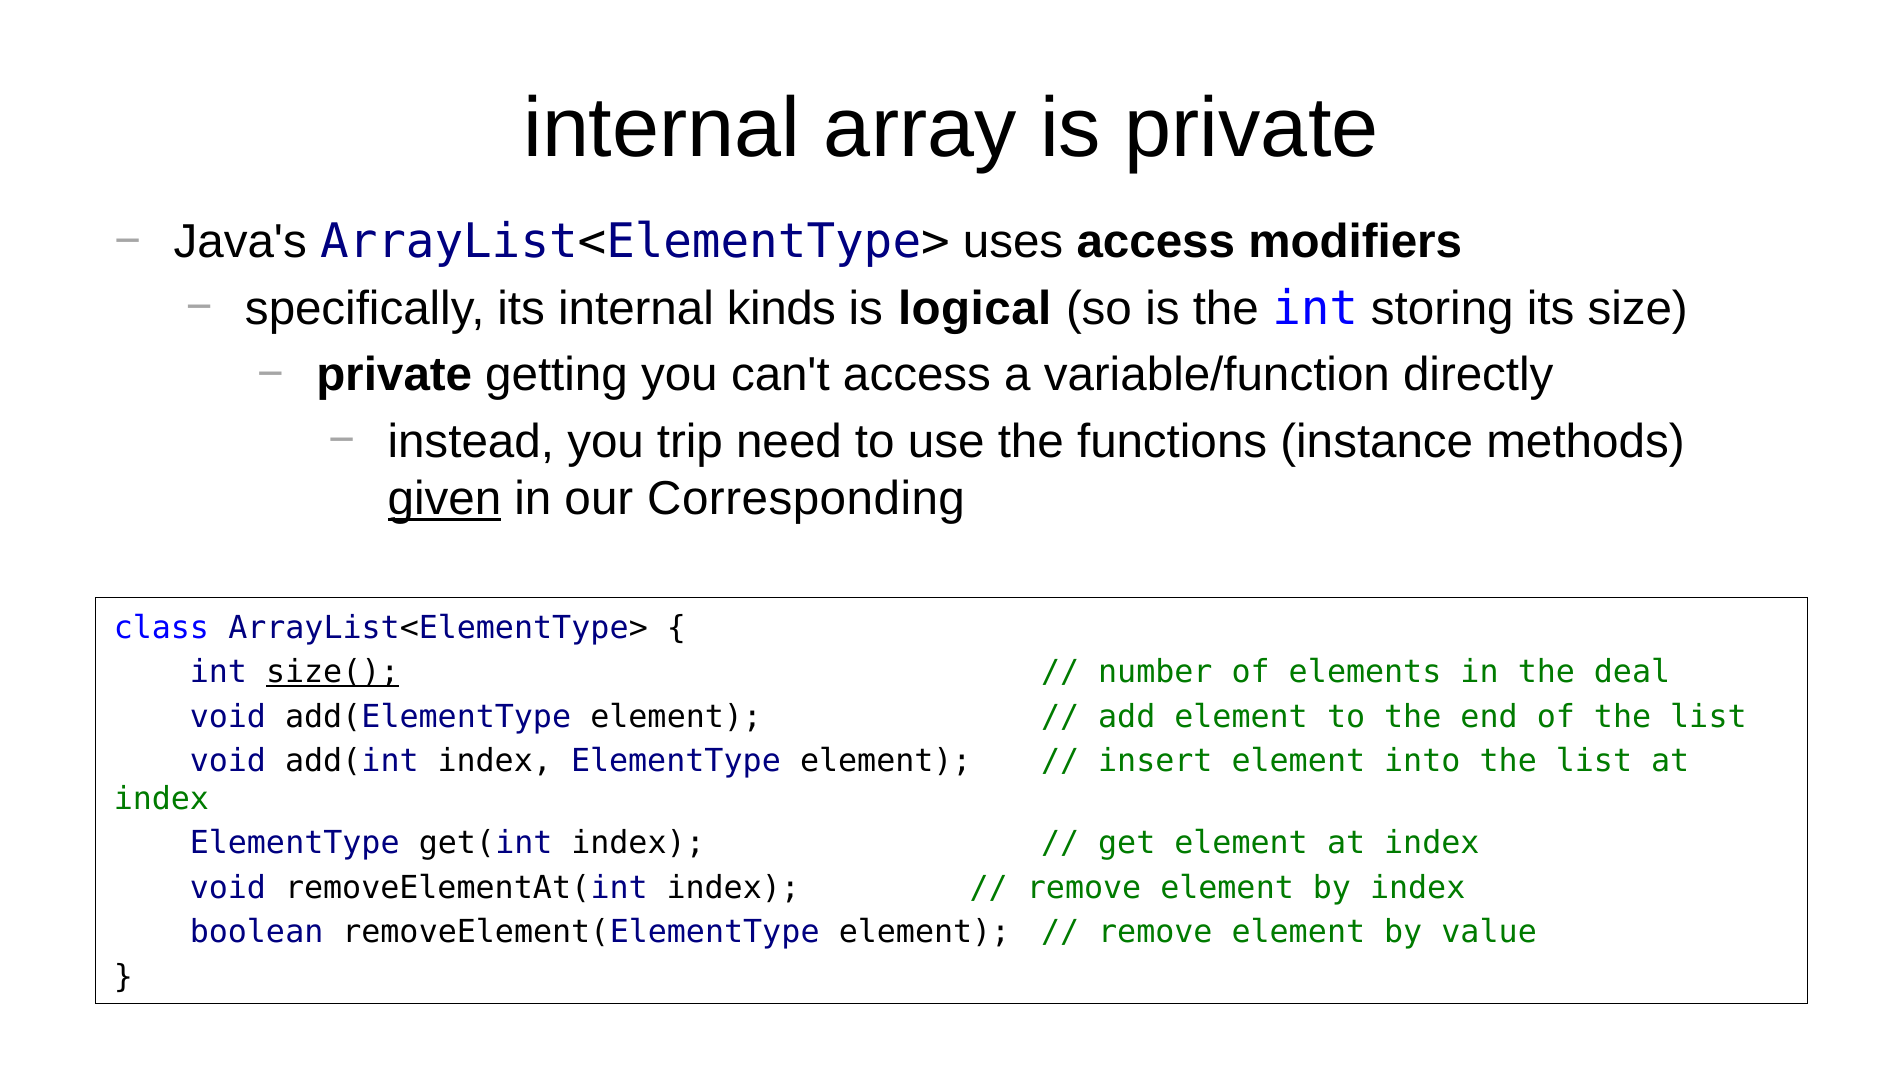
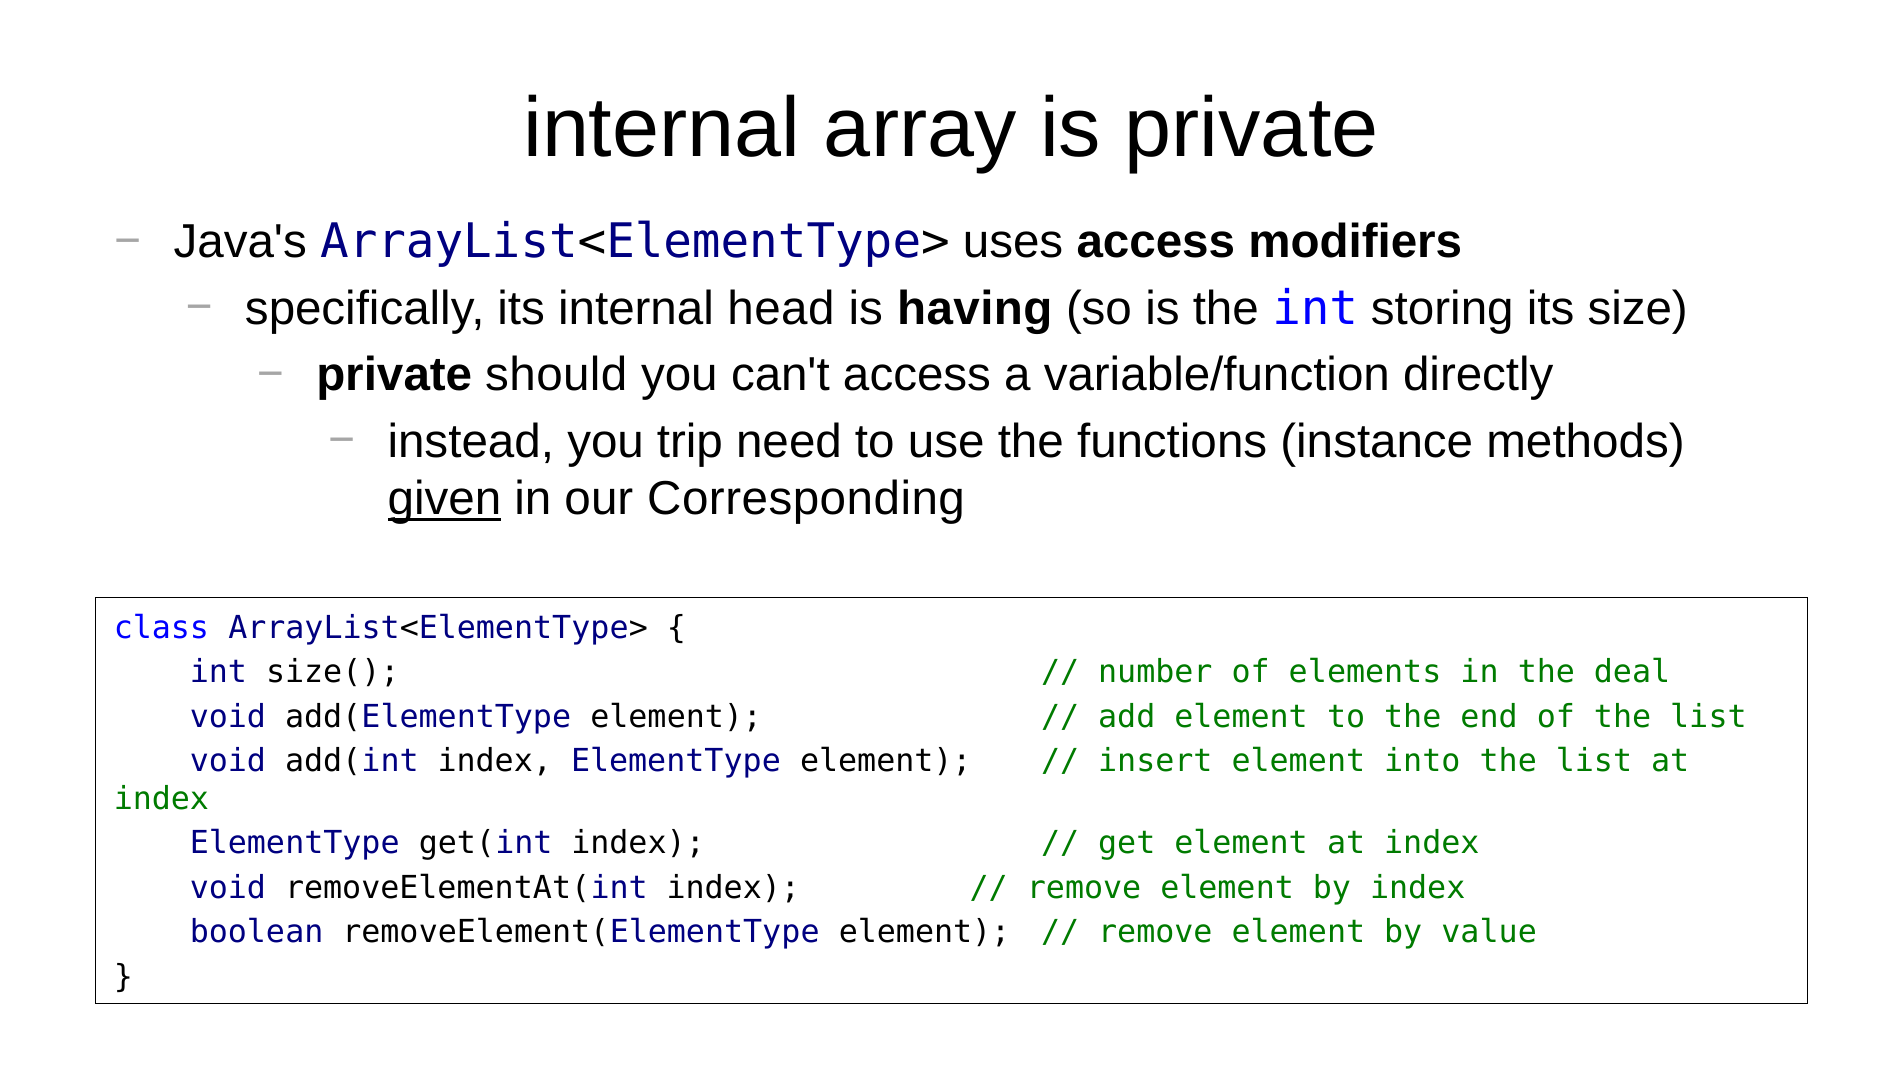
kinds: kinds -> head (781, 308)
logical: logical -> having (975, 308)
getting: getting -> should (556, 375)
size( underline: present -> none (333, 672)
